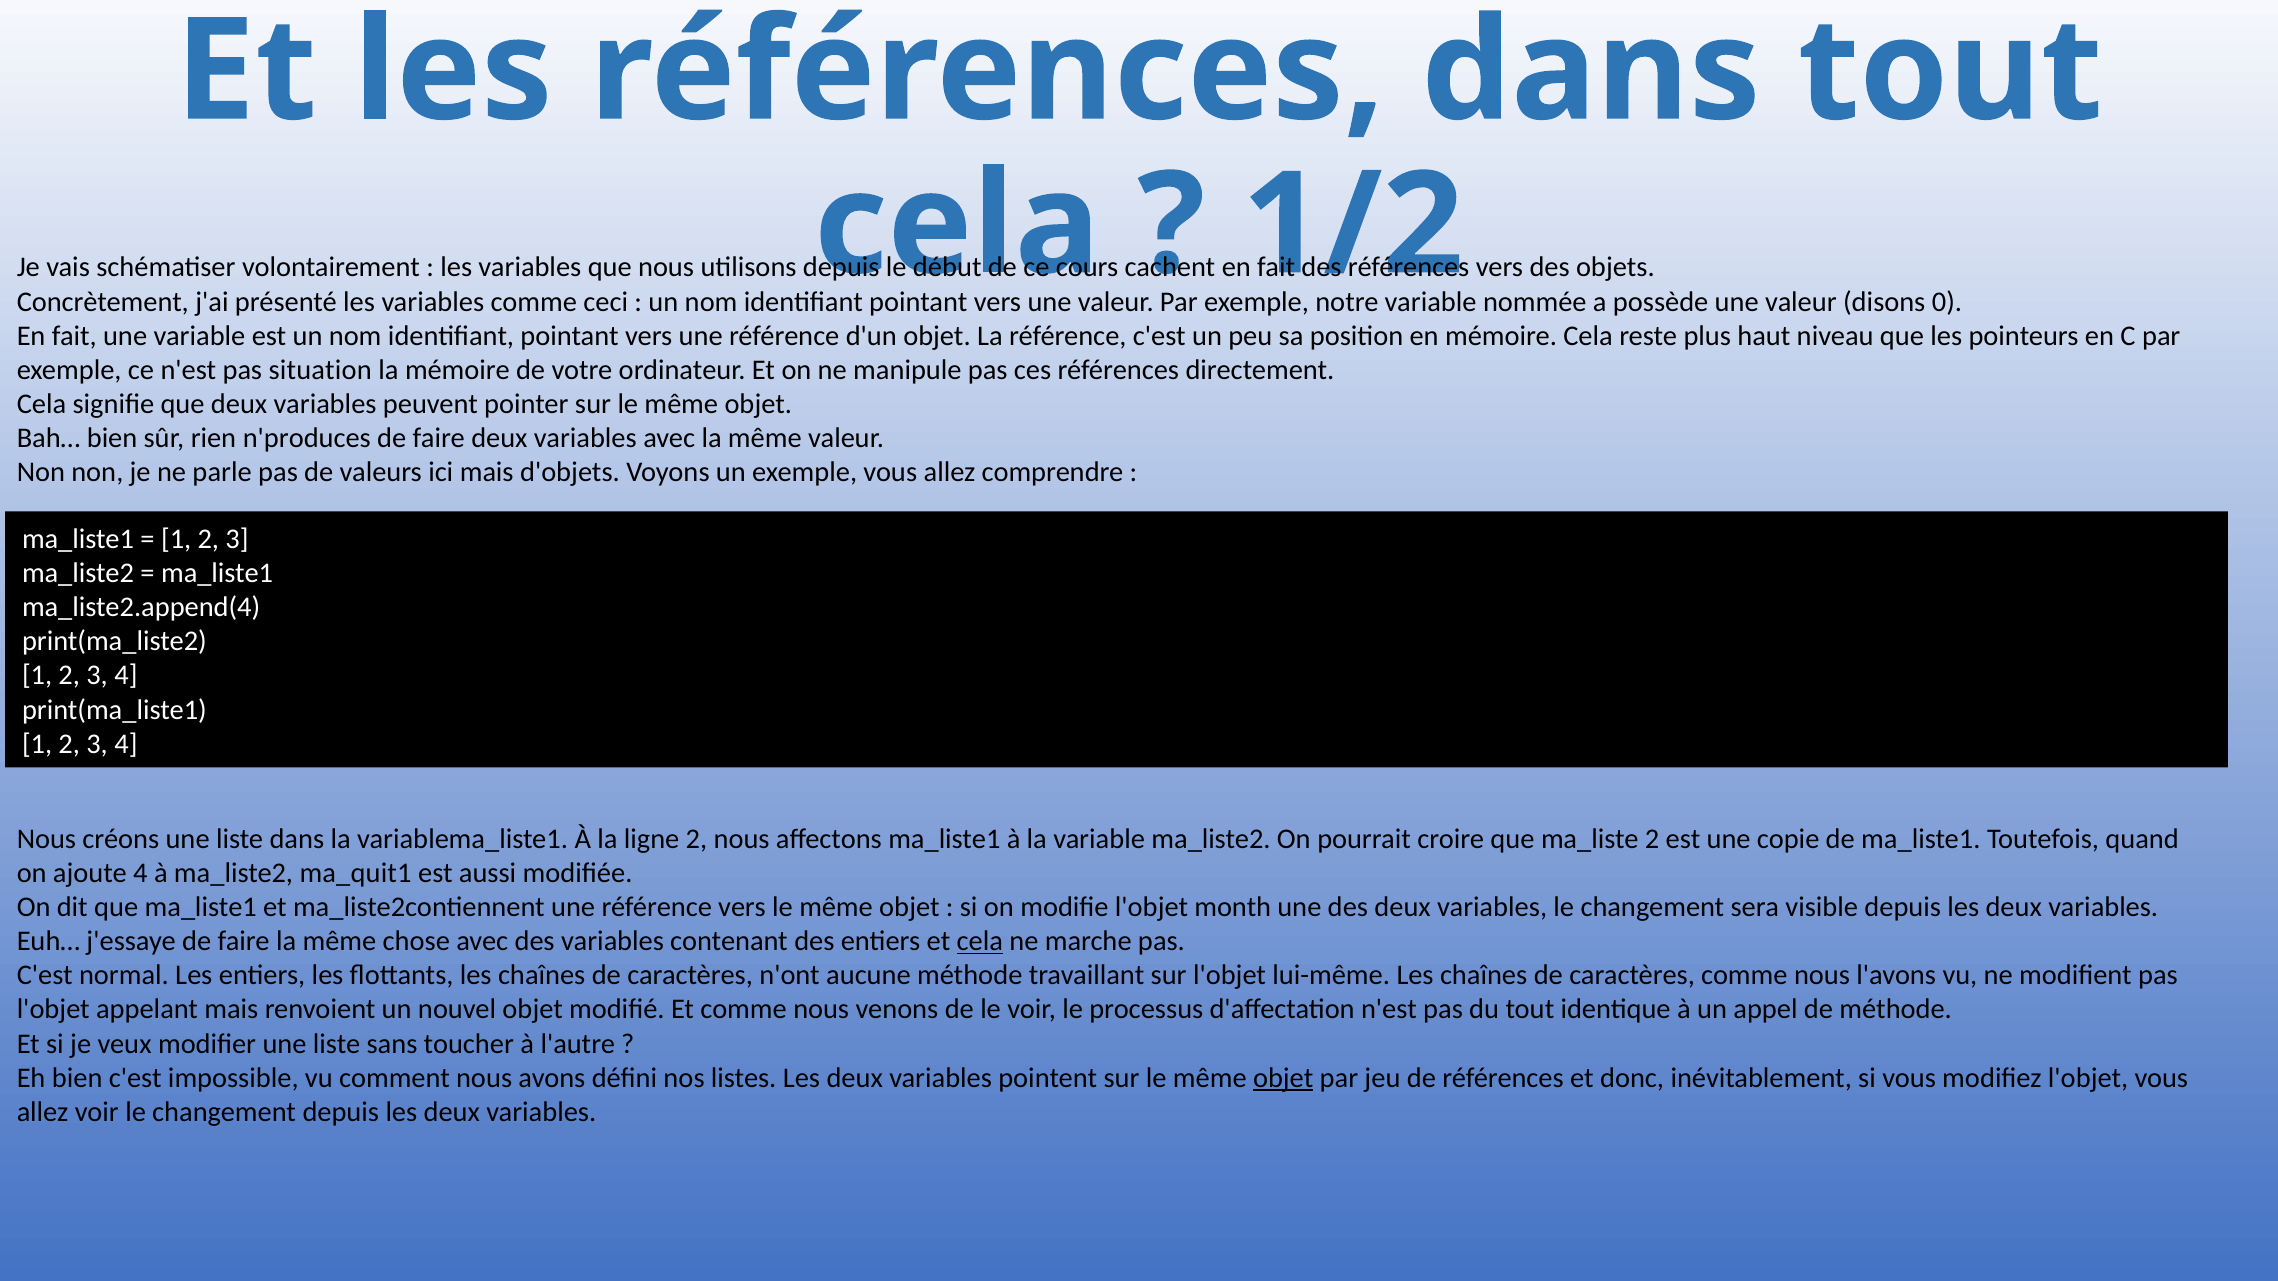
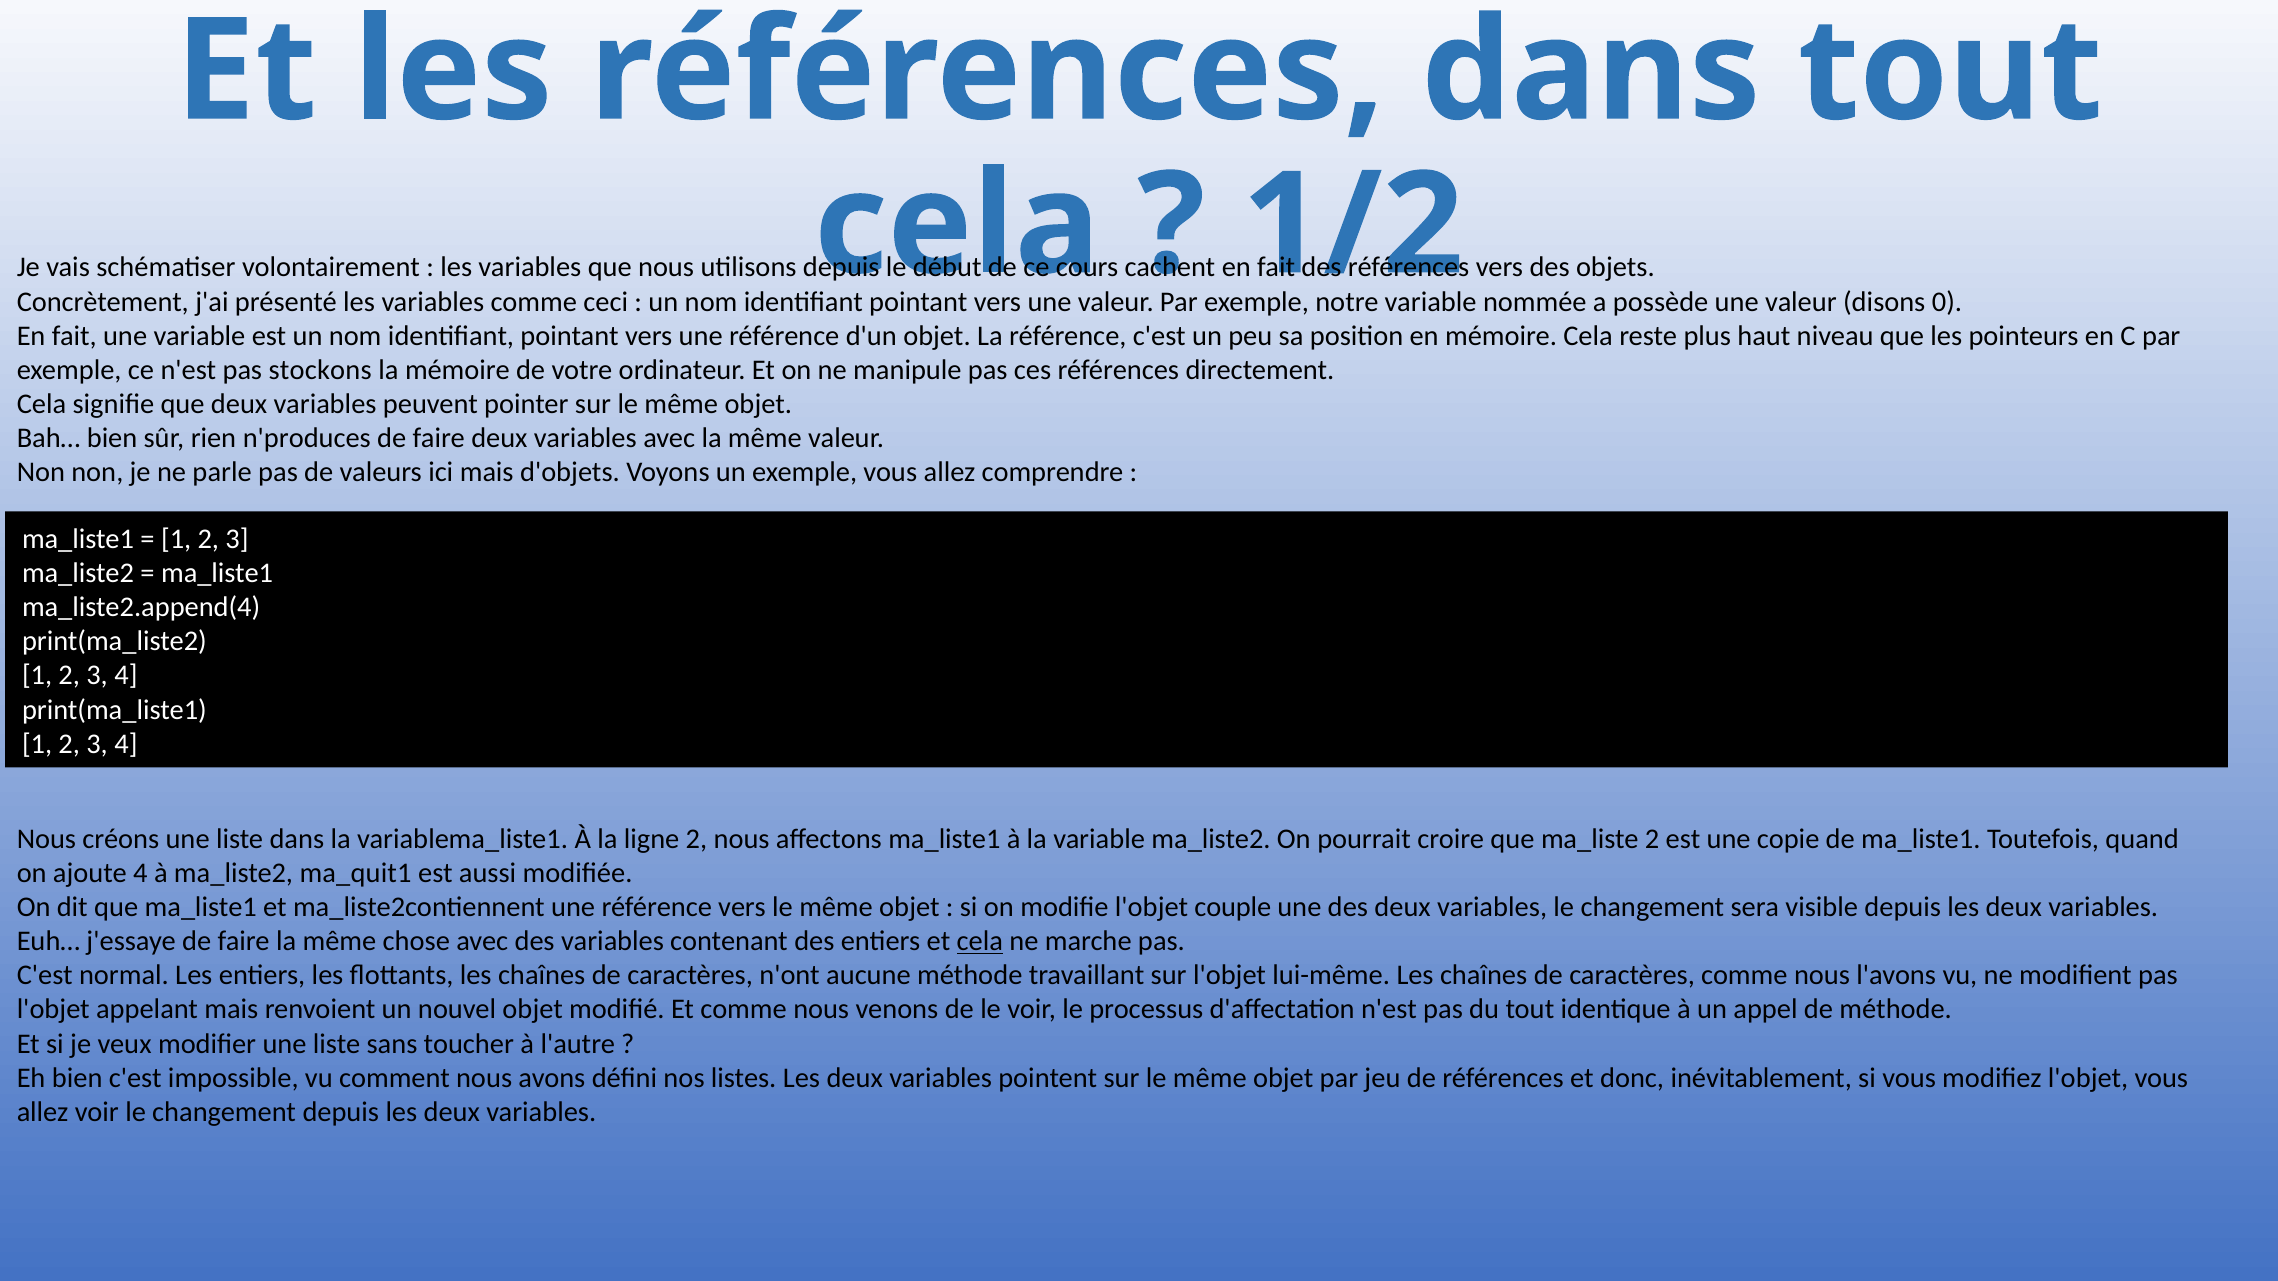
situation: situation -> stockons (320, 370)
month: month -> couple (1233, 907)
objet underline: present -> none (1283, 1078)
